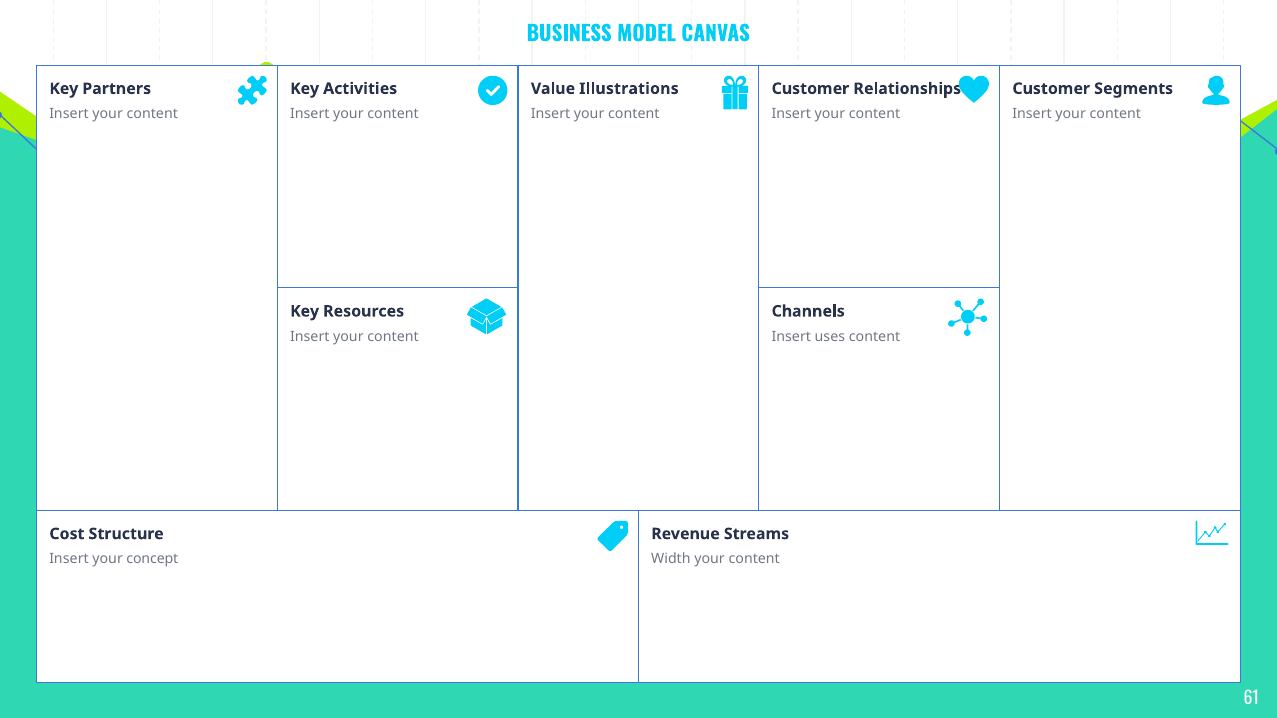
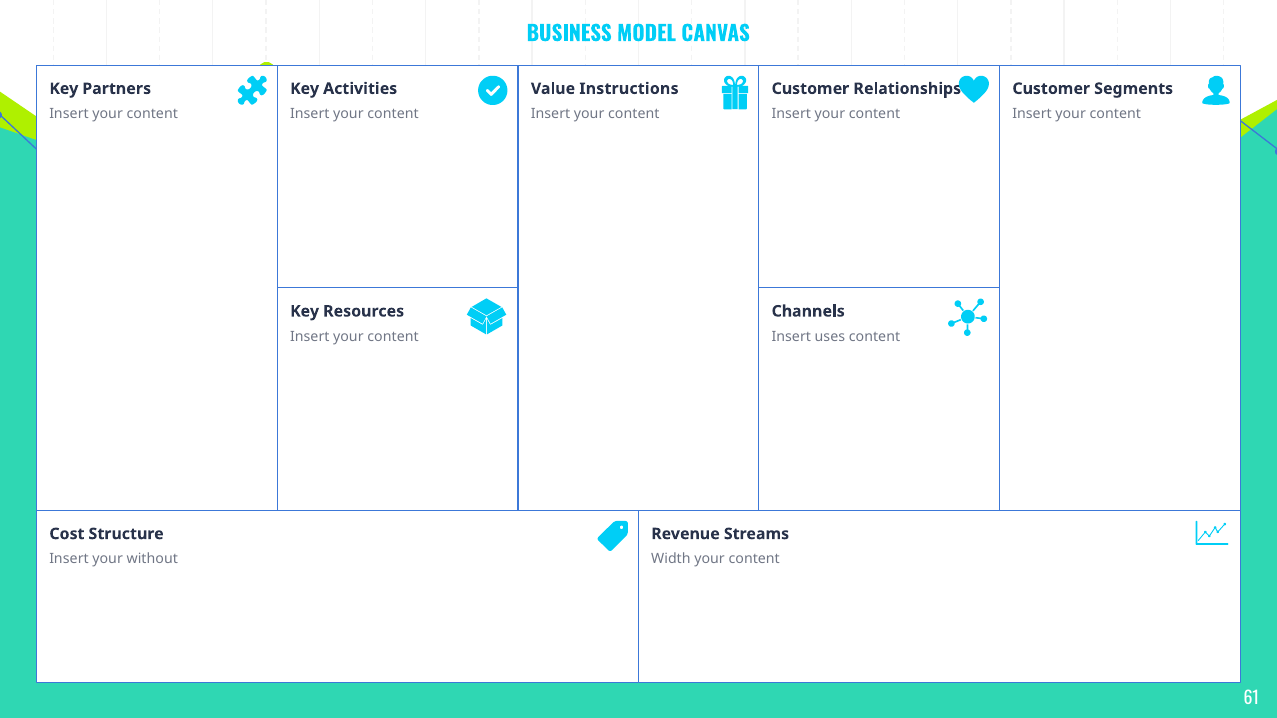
Illustrations: Illustrations -> Instructions (629, 89)
concept: concept -> without (152, 559)
